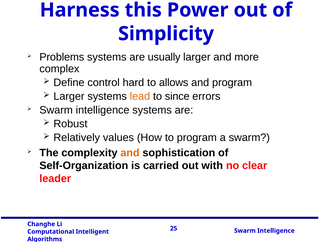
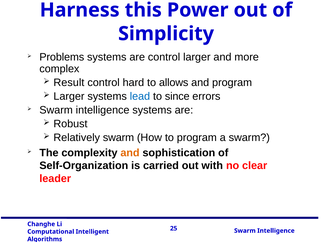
are usually: usually -> control (164, 57)
Define: Define -> Result (69, 82)
lead colour: orange -> blue (140, 96)
Relatively values: values -> swarm (119, 137)
